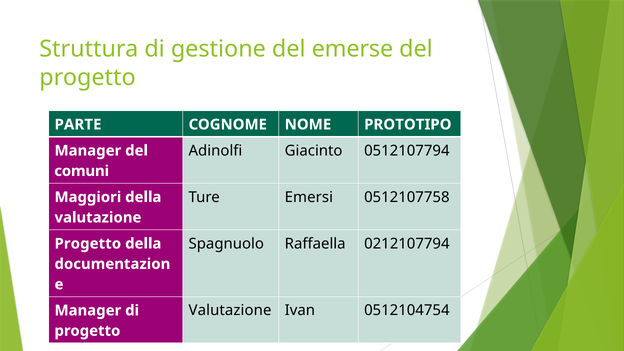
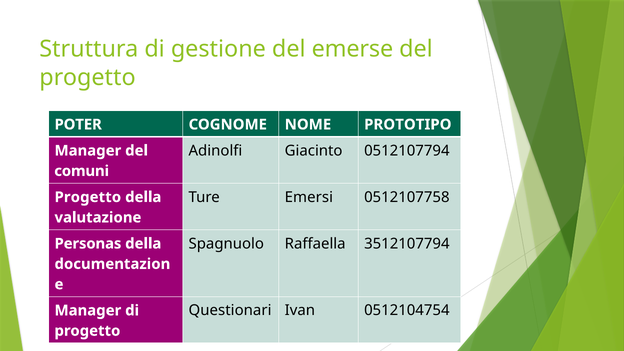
PARTE: PARTE -> POTER (78, 125)
Maggiori: Maggiori -> Progetto (88, 197)
0212107794: 0212107794 -> 3512107794 (407, 244)
Progetto: Progetto -> Personas (88, 244)
Valutazione: Valutazione -> Questionari (230, 310)
